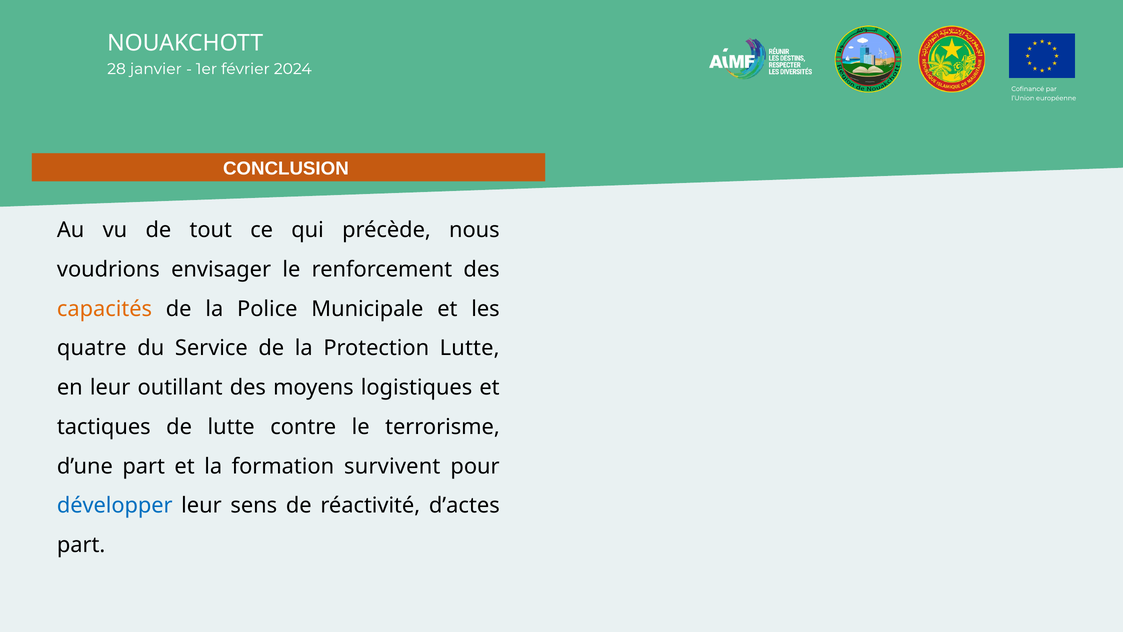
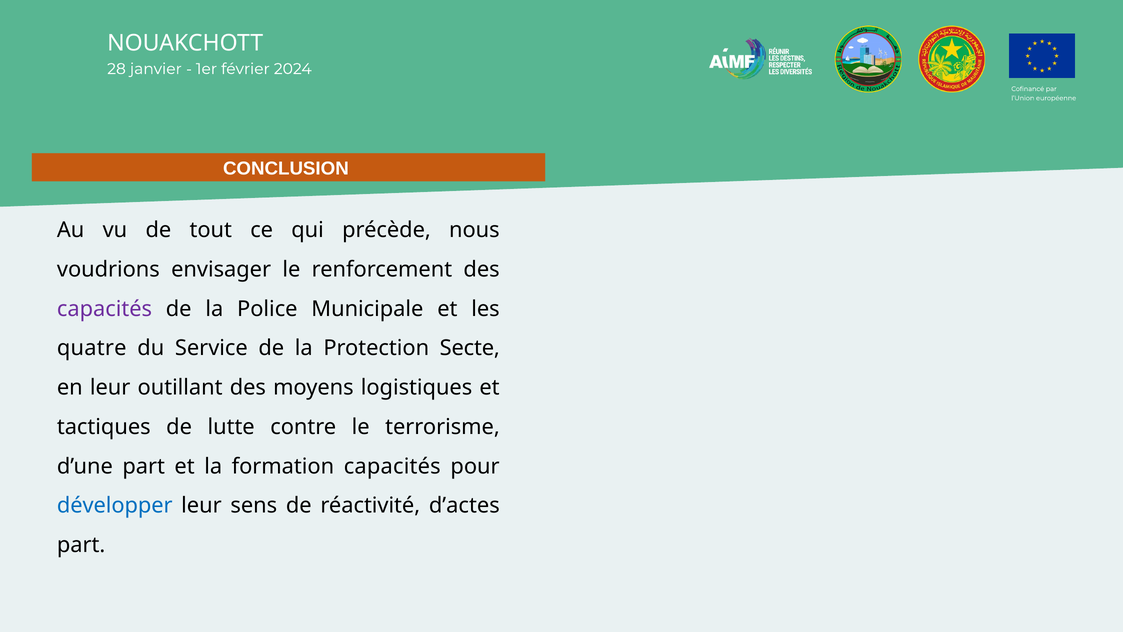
capacités colour: orange -> purple (104, 309)
Protection Lutte: Lutte -> Secte (470, 348)
formation survivent: survivent -> capacités (392, 466)
